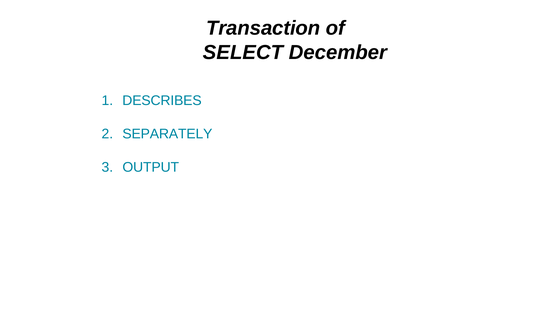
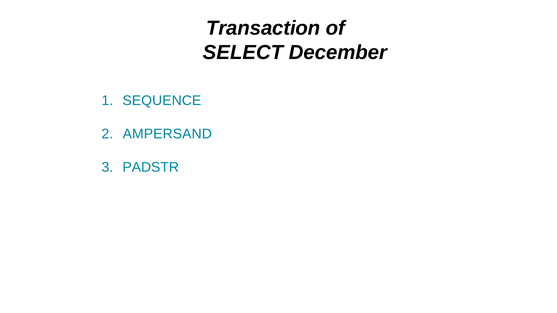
DESCRIBES: DESCRIBES -> SEQUENCE (162, 101)
SEPARATELY: SEPARATELY -> AMPERSAND (167, 134)
OUTPUT: OUTPUT -> PADSTR (151, 168)
